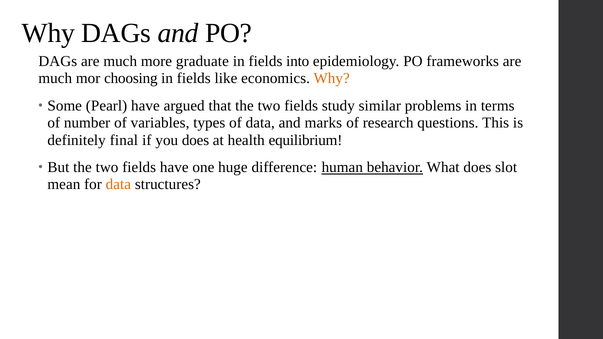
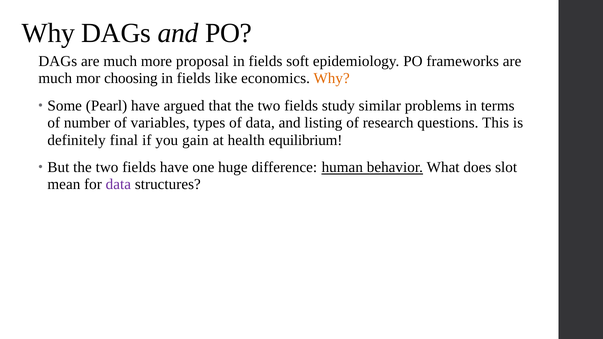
graduate: graduate -> proposal (202, 61)
into: into -> soft (298, 61)
marks: marks -> listing (323, 123)
you does: does -> gain (195, 140)
data colour: orange -> purple (118, 185)
